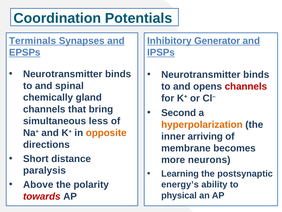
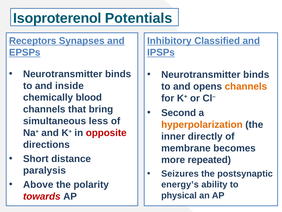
Coordination: Coordination -> Isoproterenol (57, 18)
Terminals: Terminals -> Receptors (33, 41)
Generator: Generator -> Classified (217, 41)
spinal: spinal -> inside (69, 86)
channels colour: red -> orange (246, 86)
gland: gland -> blood (89, 97)
opposite colour: orange -> red (106, 133)
arriving: arriving -> directly (205, 136)
neurons: neurons -> repeated (209, 160)
Learning: Learning -> Seizures (180, 173)
